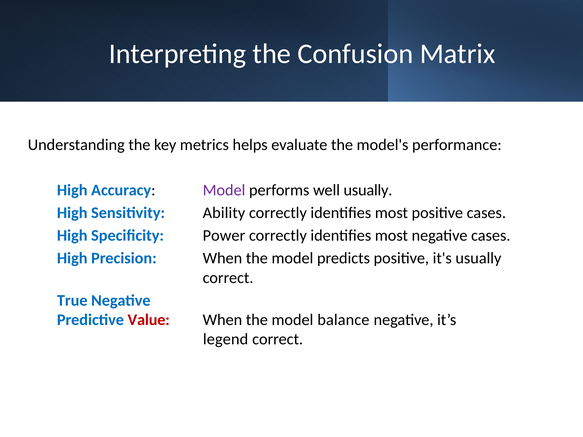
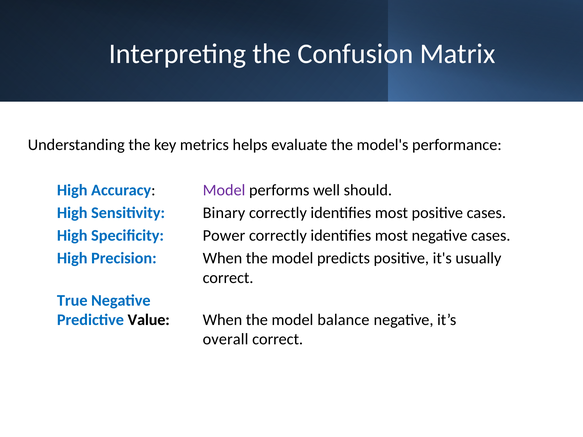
well usually: usually -> should (368, 190)
Ability: Ability -> Binary (224, 213)
Value colour: red -> black (149, 320)
legend: legend -> overall (226, 339)
